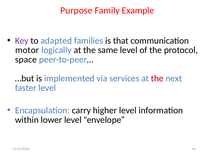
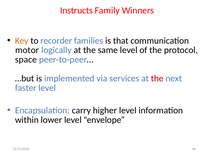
Purpose: Purpose -> Instructs (76, 10)
Example: Example -> Winners (138, 10)
Key colour: purple -> orange (22, 41)
adapted: adapted -> recorder (56, 41)
